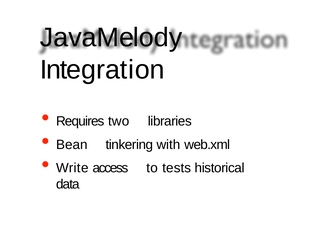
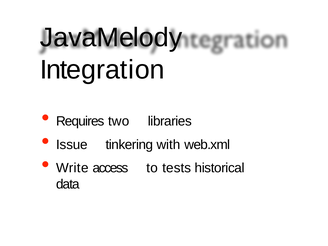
Bean: Bean -> Issue (72, 145)
